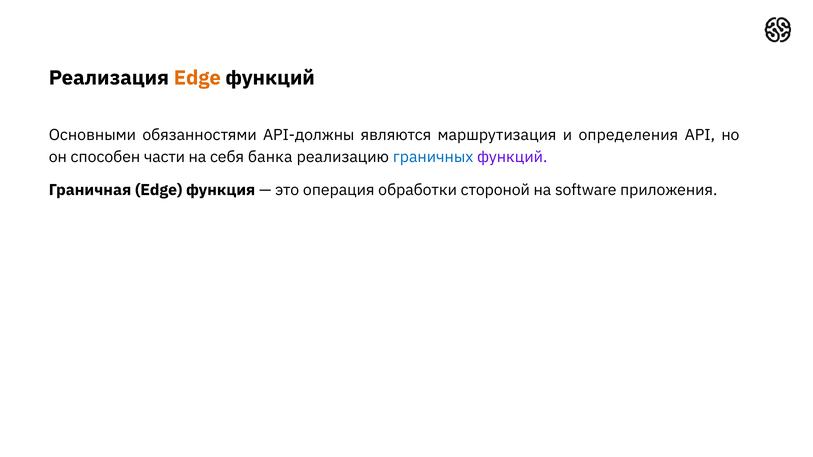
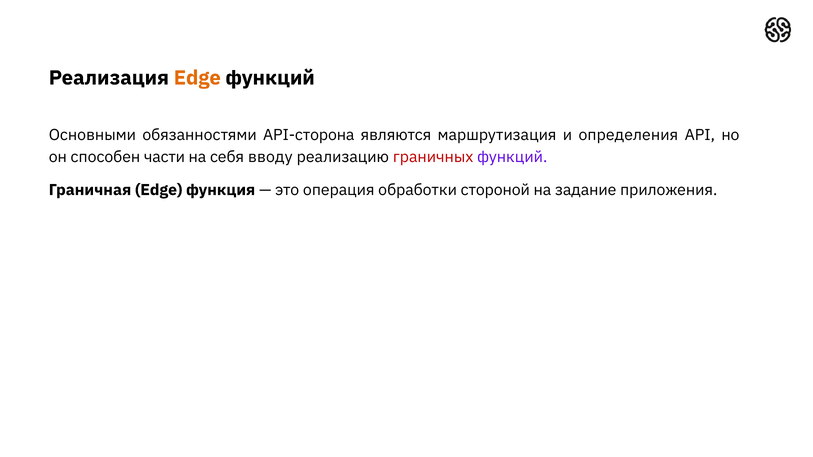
API-должны: API-должны -> API-сторона (309, 135)
банка: банка -> вводу (270, 157)
граничных colour: blue -> red (433, 157)
software: software -> задание (586, 190)
